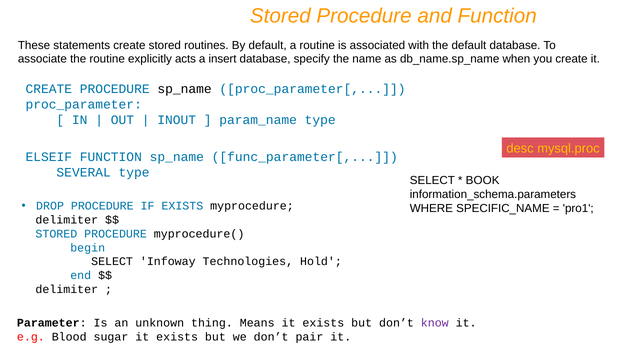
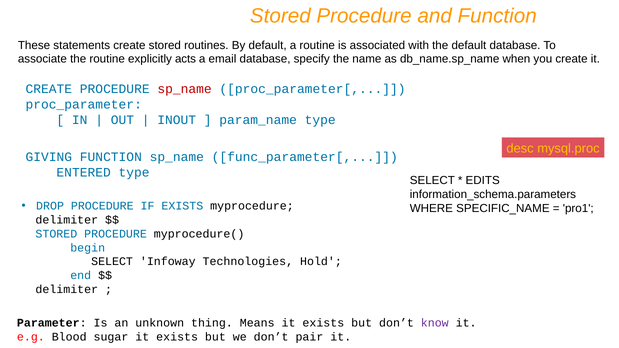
insert: insert -> email (222, 59)
sp_name colour: black -> red (185, 89)
ELSEIF: ELSEIF -> GIVING (49, 157)
SEVERAL: SEVERAL -> ENTERED (84, 173)
BOOK: BOOK -> EDITS (483, 181)
